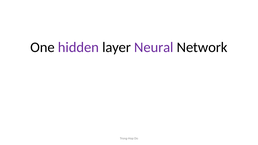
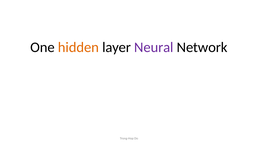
hidden colour: purple -> orange (78, 47)
